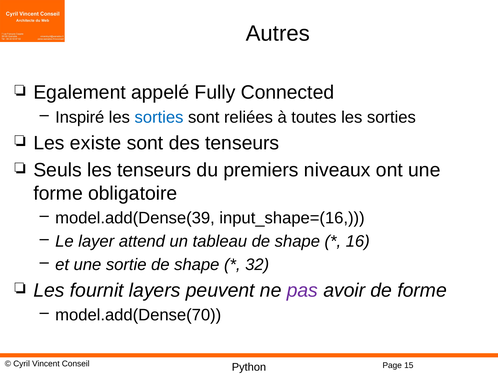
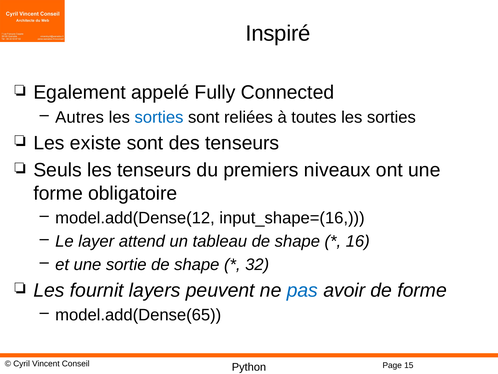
Autres: Autres -> Inspiré (278, 33)
Inspiré: Inspiré -> Autres (80, 117)
model.add(Dense(39: model.add(Dense(39 -> model.add(Dense(12 (135, 218)
pas colour: purple -> blue (302, 290)
model.add(Dense(70: model.add(Dense(70 -> model.add(Dense(65 (138, 315)
